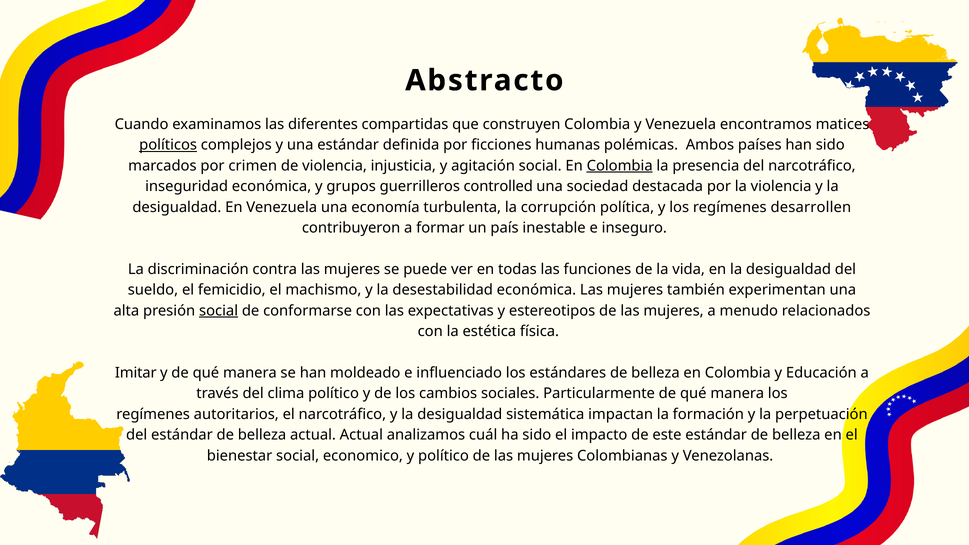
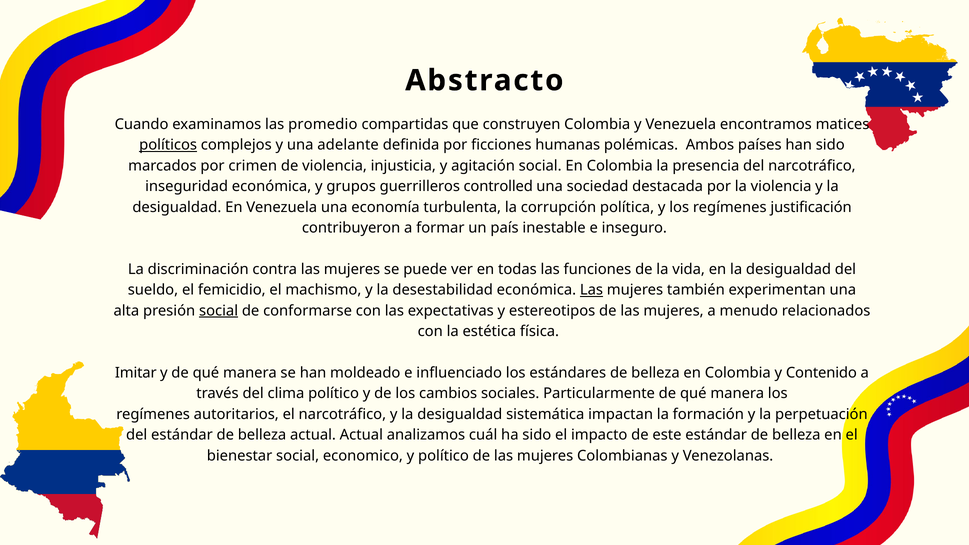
diferentes: diferentes -> promedio (323, 124)
una estándar: estándar -> adelante (348, 145)
Colombia underline: present -> none (620, 166)
desarrollen: desarrollen -> justificación (811, 207)
Las underline: none -> present (592, 290)
Educación: Educación -> Contenido (821, 373)
